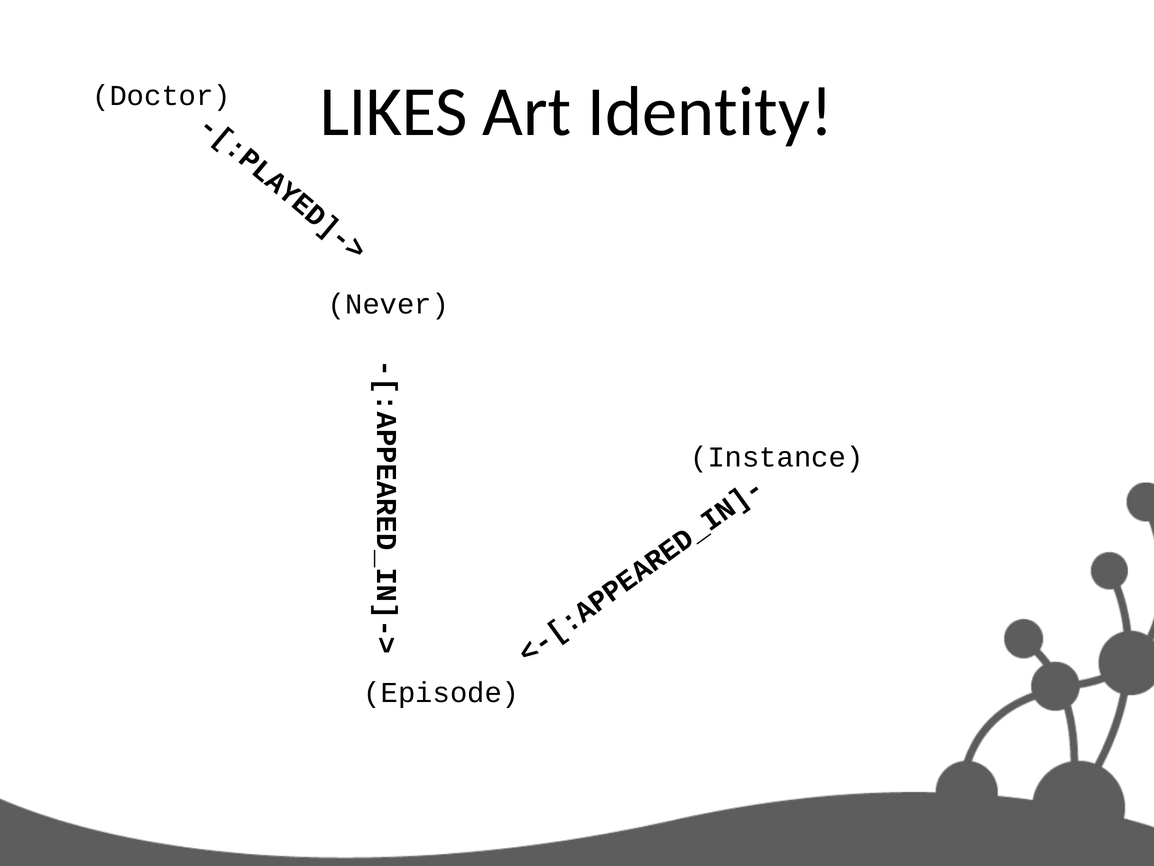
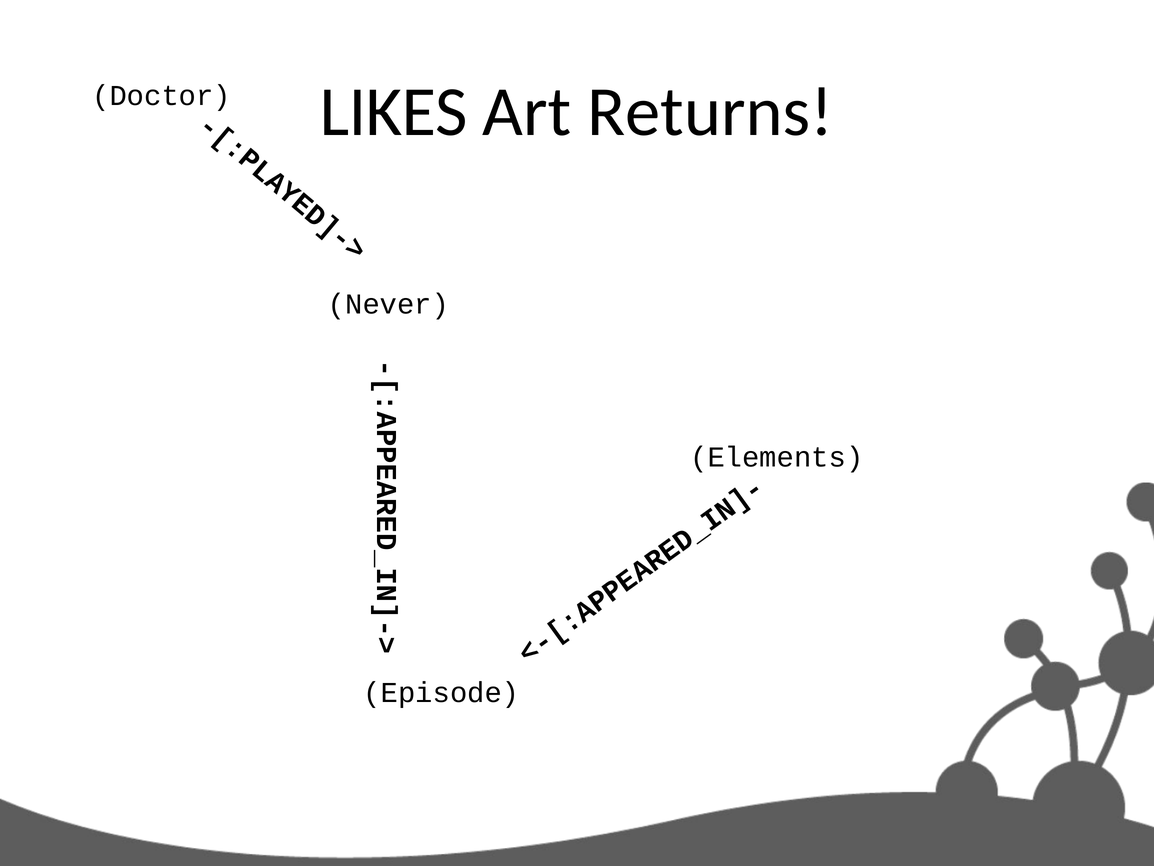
Identity: Identity -> Returns (710, 112)
Instance: Instance -> Elements (777, 457)
